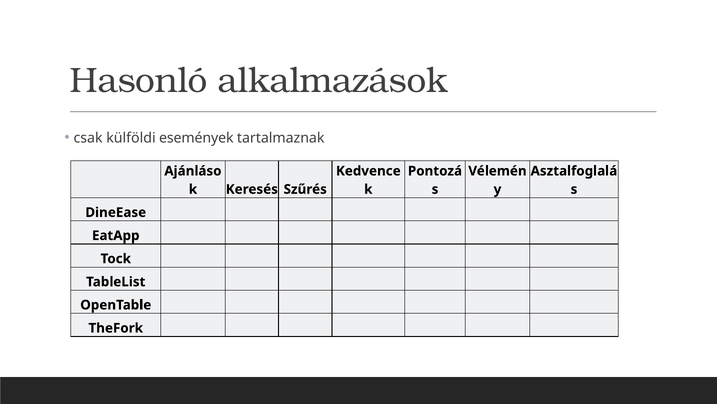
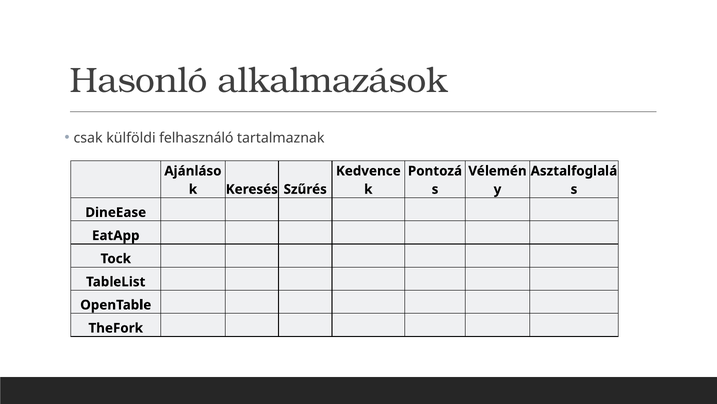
események: események -> felhasználó (196, 138)
